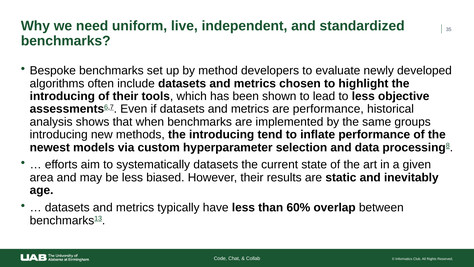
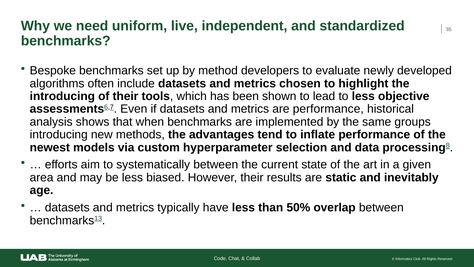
methods the introducing: introducing -> advantages (222, 134)
systematically datasets: datasets -> between (216, 165)
60%: 60% -> 50% (298, 207)
